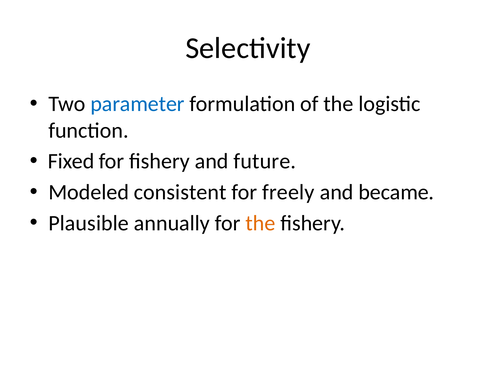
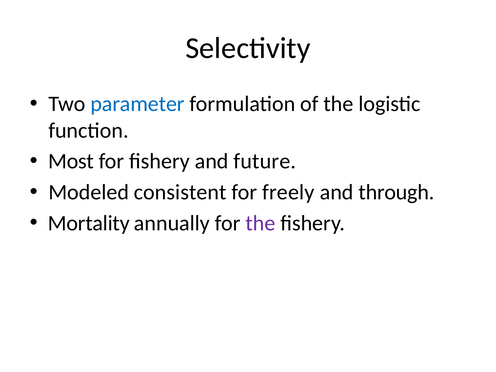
Fixed: Fixed -> Most (71, 161)
became: became -> through (396, 192)
Plausible: Plausible -> Mortality (89, 223)
the colour: orange -> purple (260, 223)
